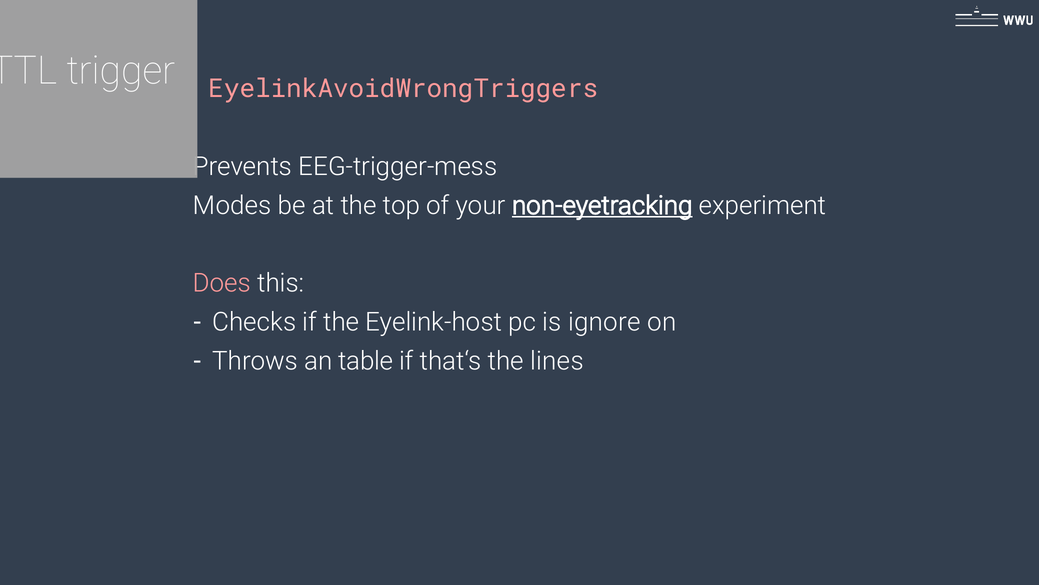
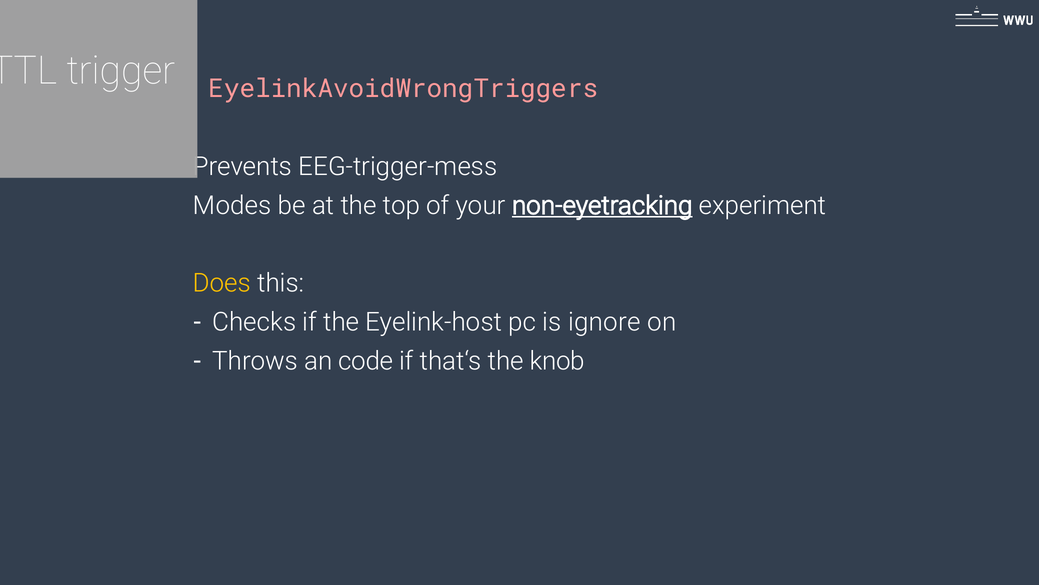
Does colour: pink -> yellow (222, 283)
table: table -> code (366, 361)
lines: lines -> knob (557, 361)
